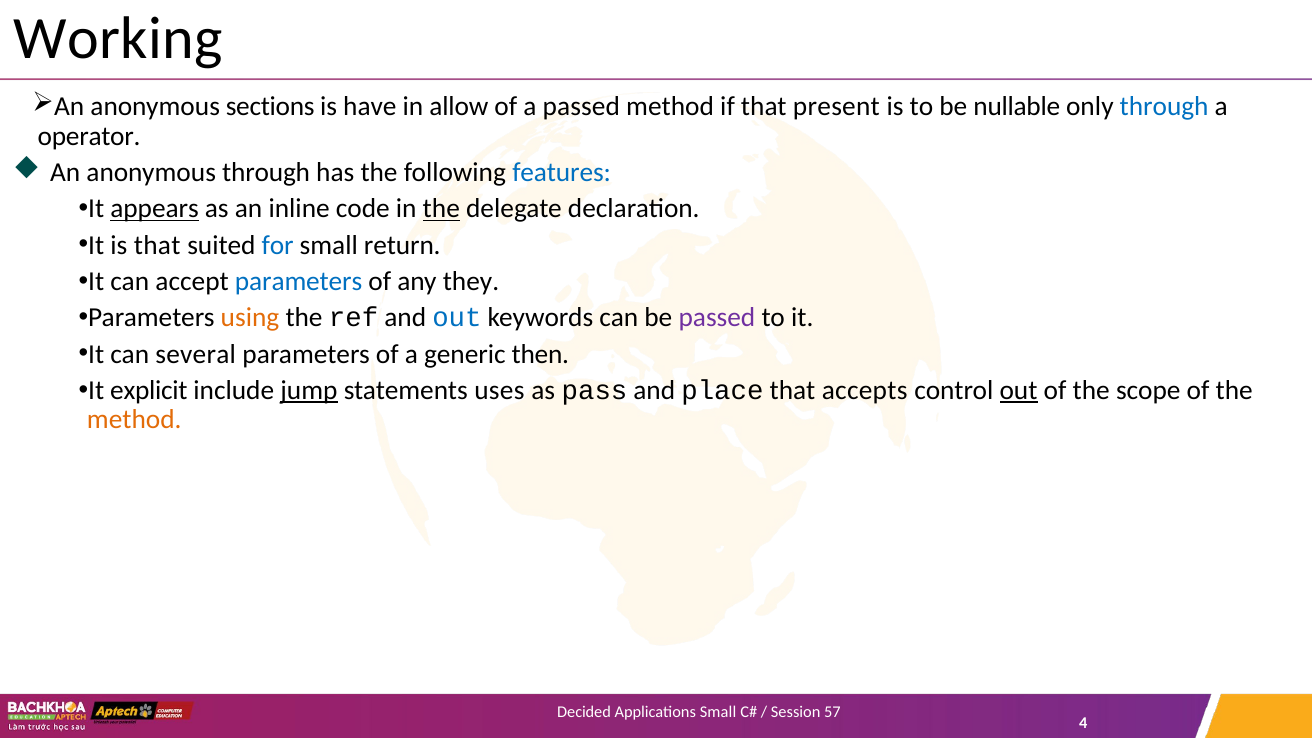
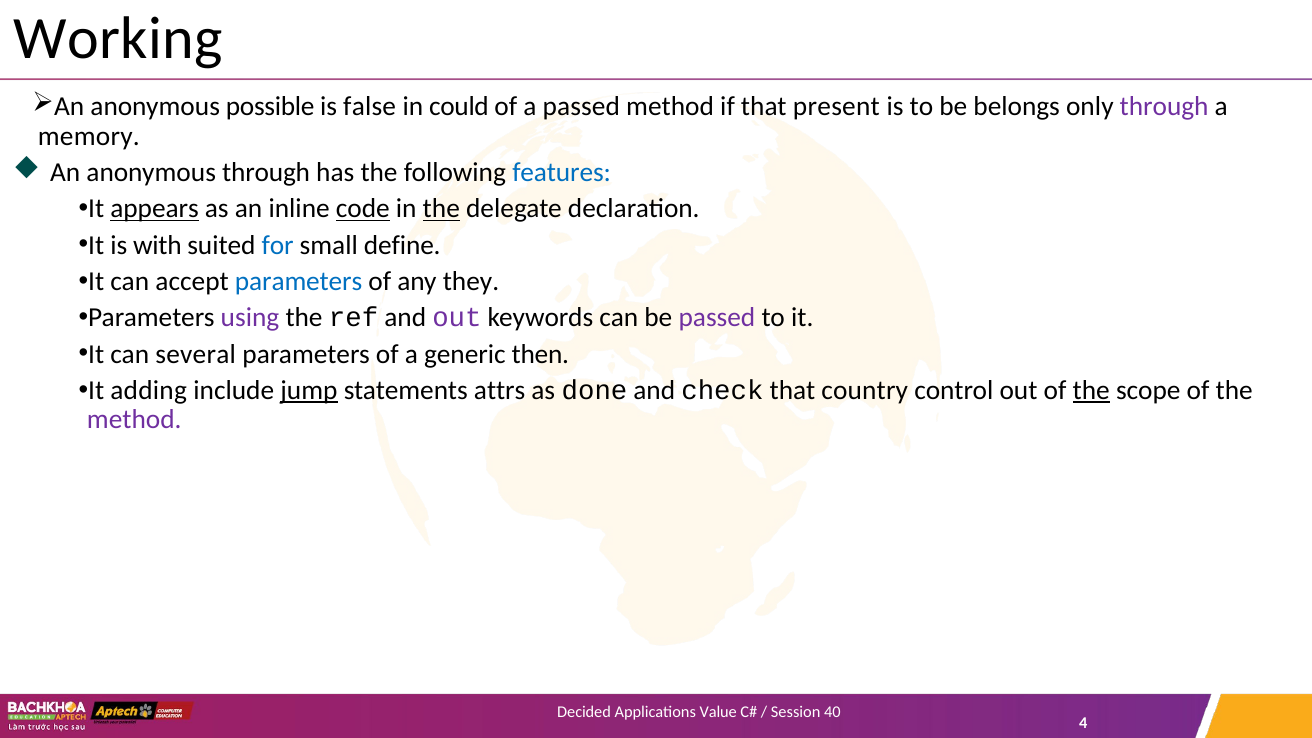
sections: sections -> possible (270, 106)
have: have -> false (370, 106)
allow: allow -> could (459, 106)
nullable: nullable -> belongs (1017, 106)
through colour: blue -> purple (1164, 106)
operator: operator -> memory (89, 136)
code underline: none -> present (363, 209)
is that: that -> with (157, 245)
return: return -> define (402, 245)
using colour: orange -> purple (250, 318)
out colour: blue -> purple (457, 318)
explicit: explicit -> adding (149, 390)
uses: uses -> attrs (500, 390)
pass: pass -> done (595, 390)
place: place -> check (722, 390)
accepts: accepts -> country (865, 390)
out underline: present -> none (1019, 390)
the underline: none -> present (1091, 390)
method colour: orange -> purple (134, 420)
Applications Small: Small -> Value (718, 712)
57: 57 -> 40 (832, 712)
